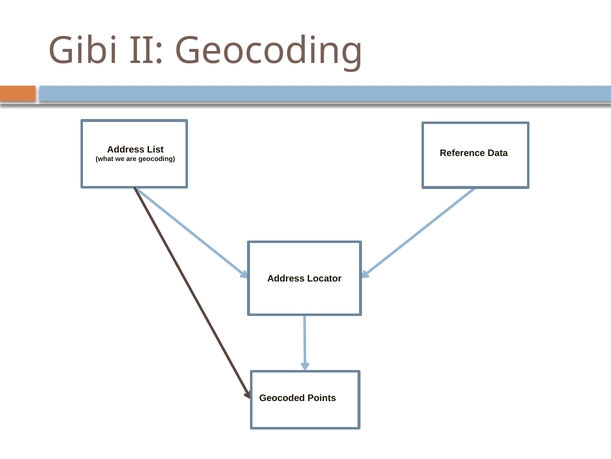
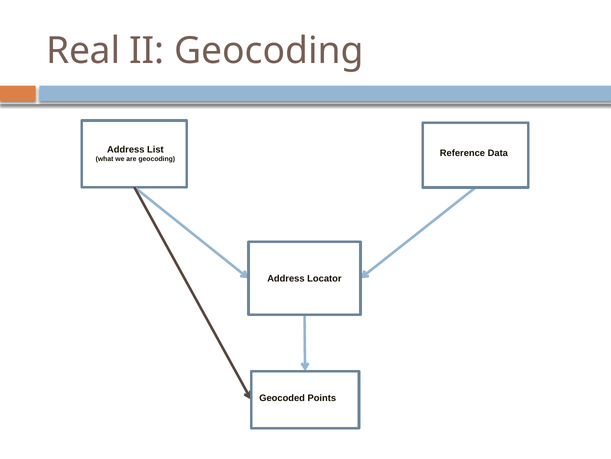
Gibi: Gibi -> Real (83, 51)
